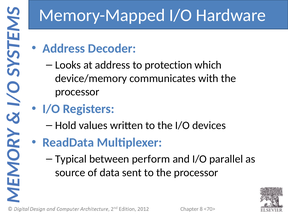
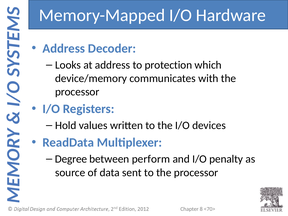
Typical: Typical -> Degree (71, 159)
parallel: parallel -> penalty (226, 159)
